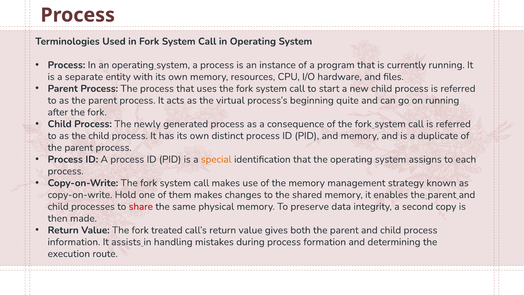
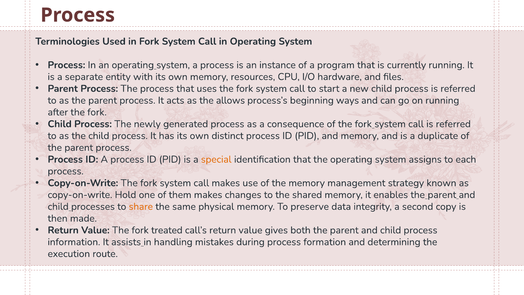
virtual: virtual -> allows (231, 100)
quite: quite -> ways (348, 100)
share colour: red -> orange (141, 206)
